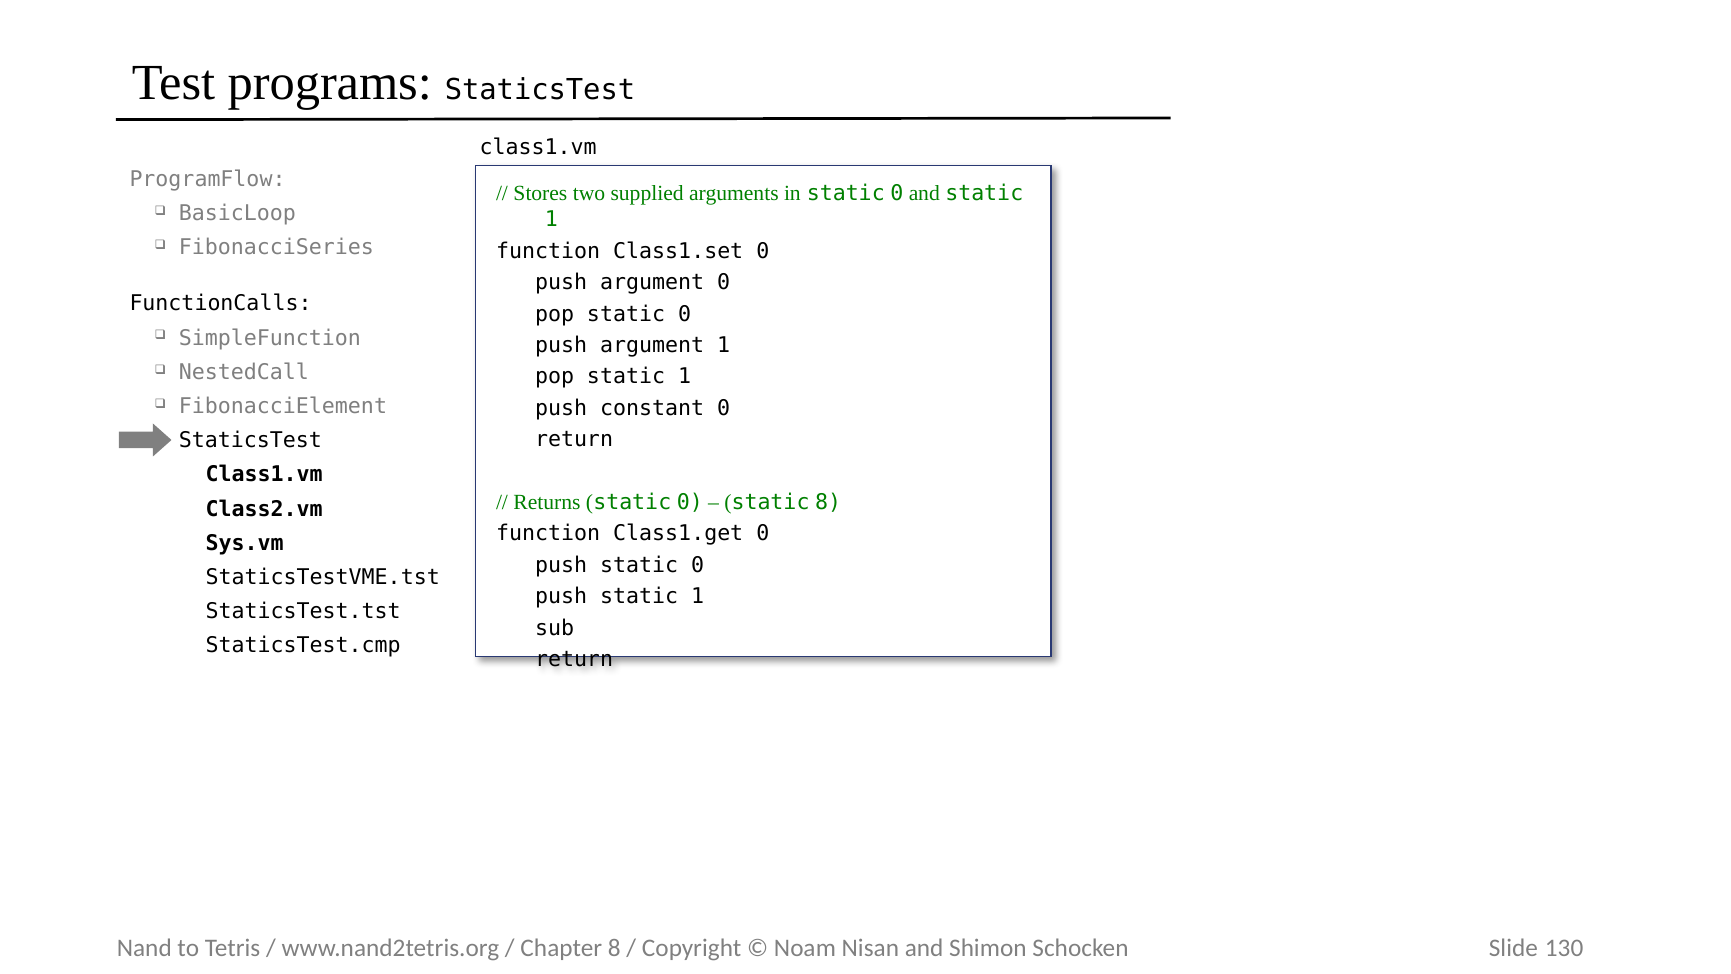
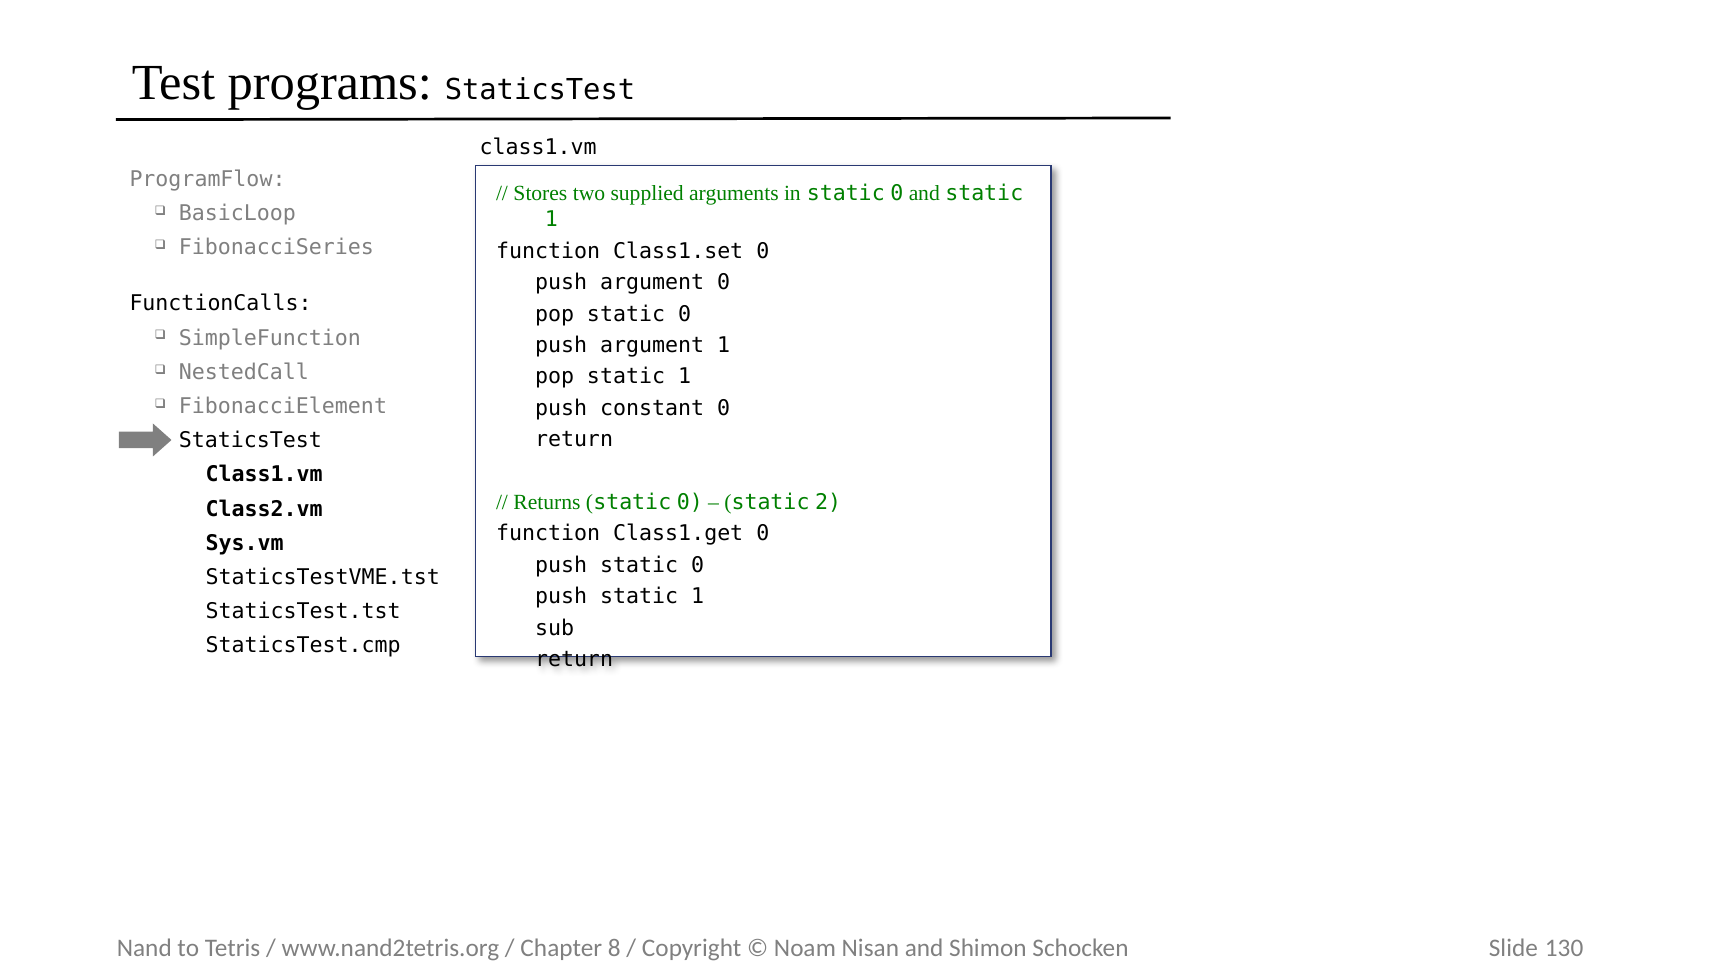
static 8: 8 -> 2 (828, 502)
